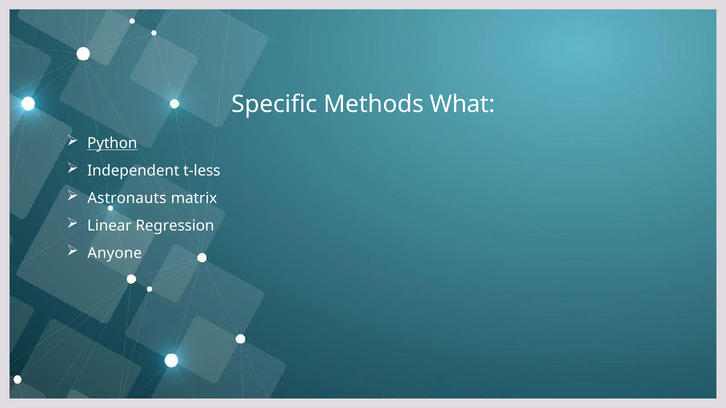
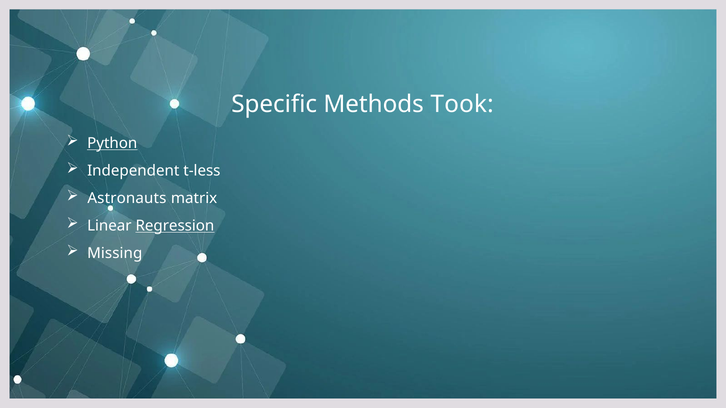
What: What -> Took (462, 104)
Regression underline: none -> present (175, 226)
Anyone: Anyone -> Missing (115, 253)
